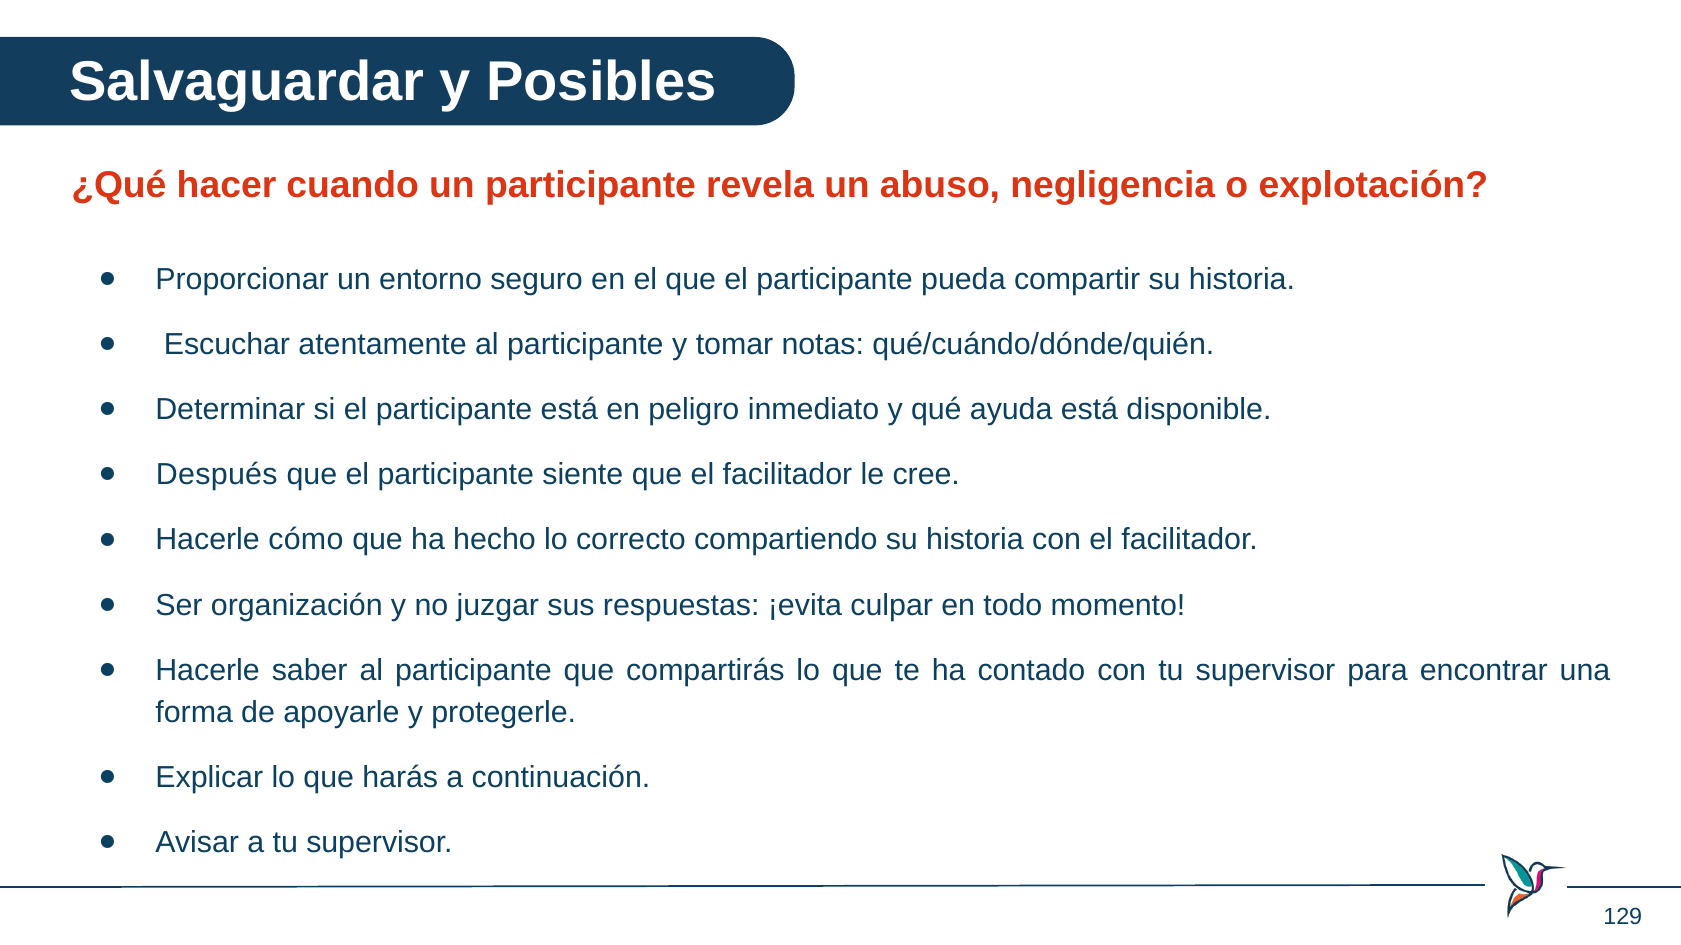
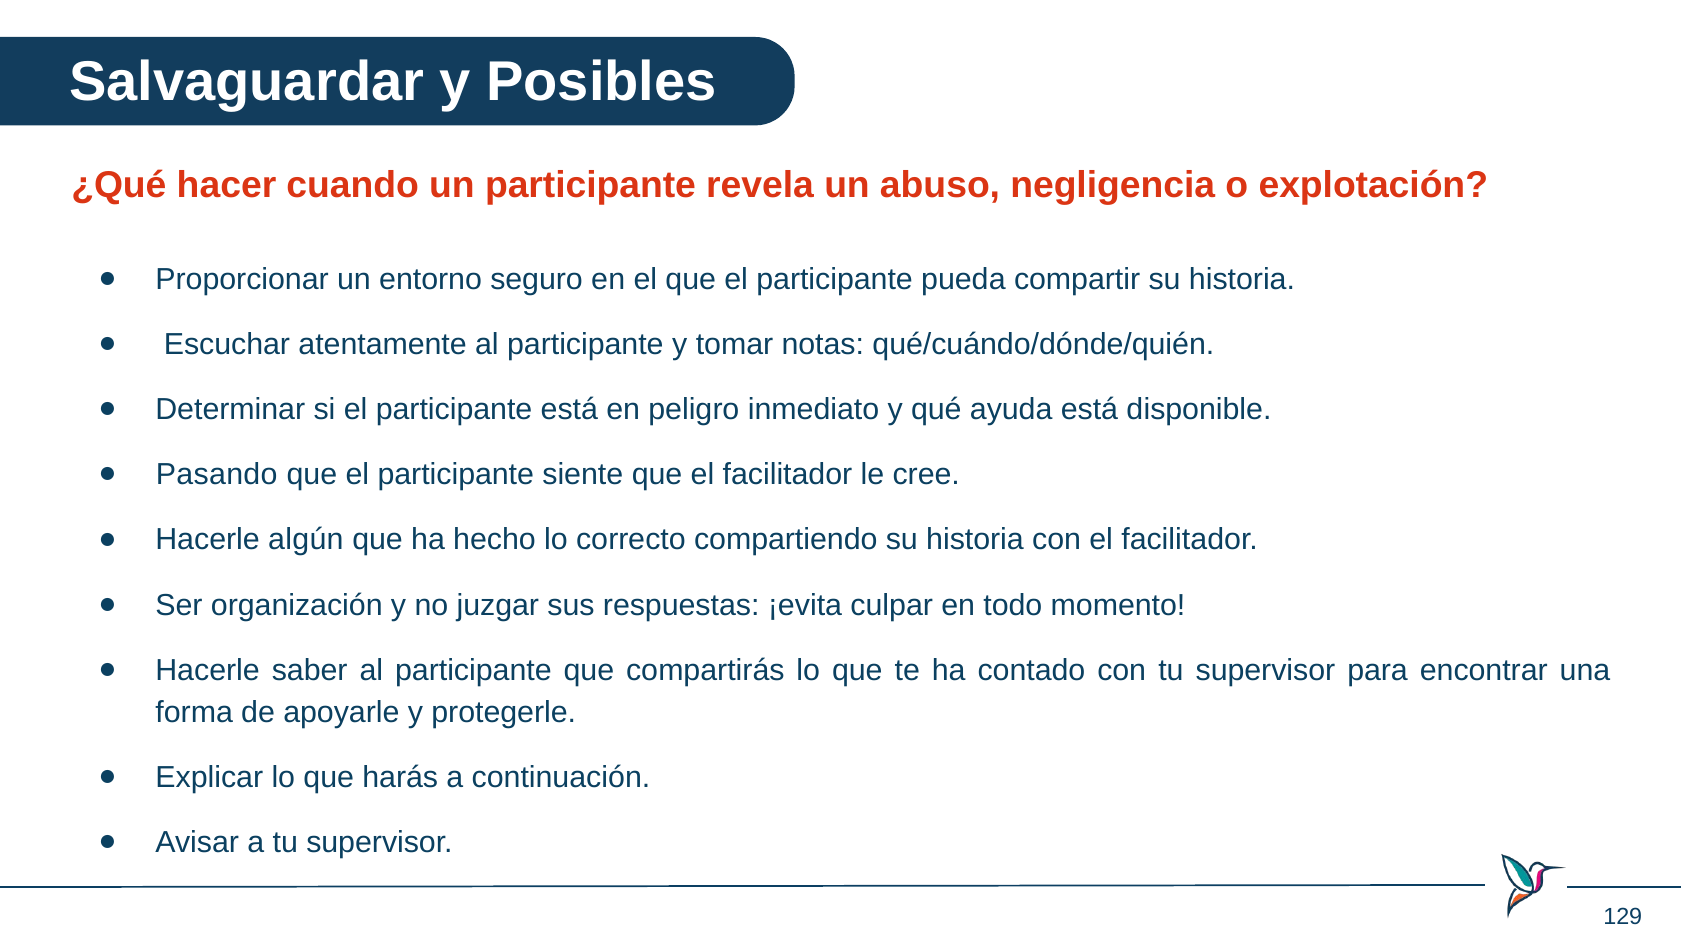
Después: Después -> Pasando (217, 475)
cómo: cómo -> algún (306, 540)
